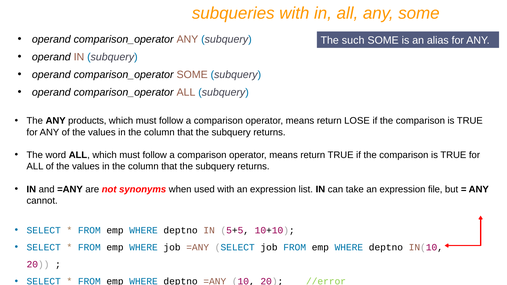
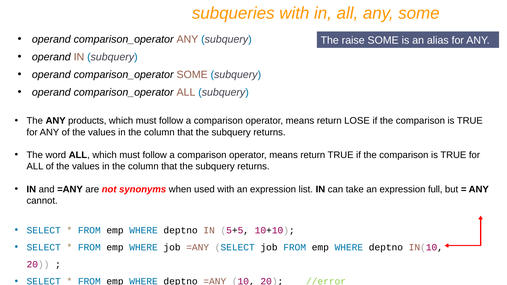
such: such -> raise (353, 40)
file: file -> full (435, 189)
